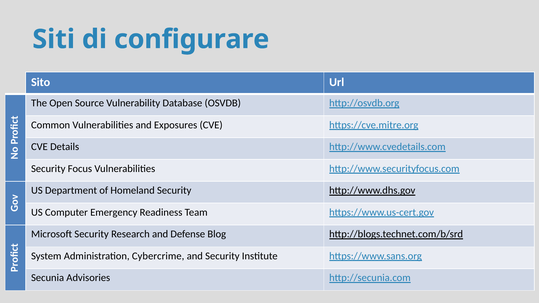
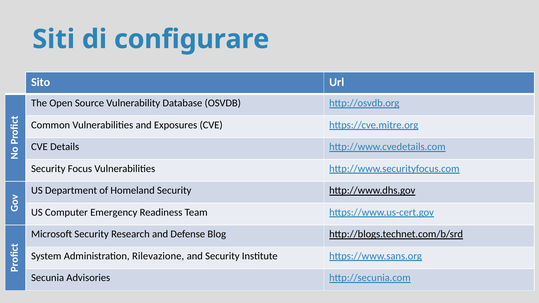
Cybercrime: Cybercrime -> Rilevazione (158, 256)
